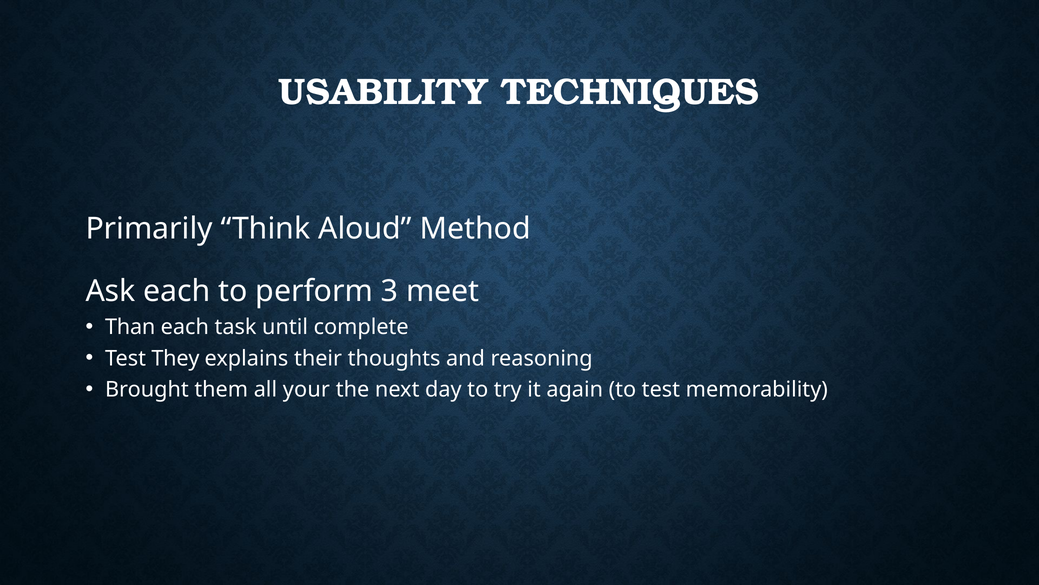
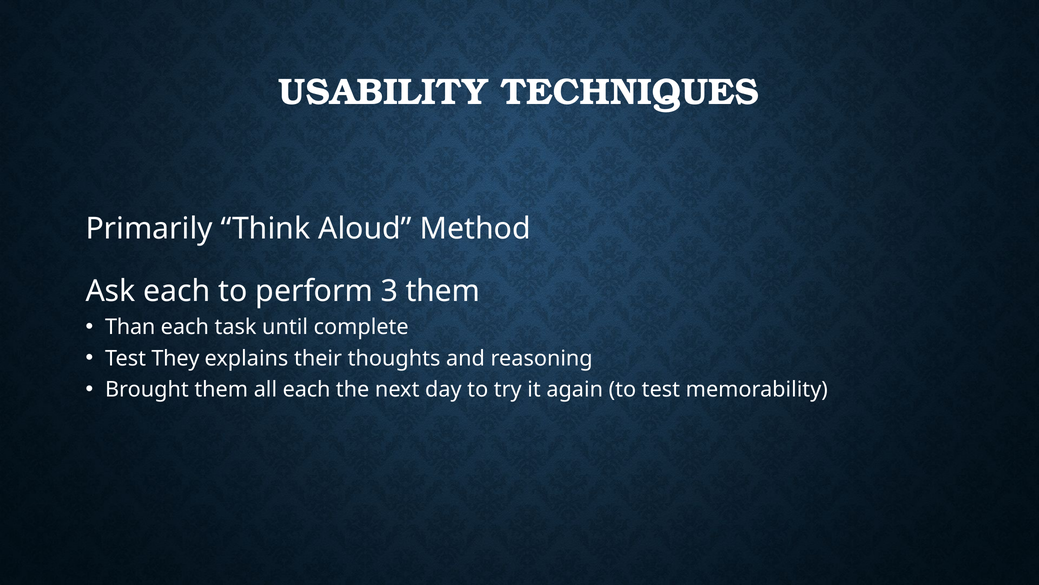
3 meet: meet -> them (443, 291)
all your: your -> each (307, 389)
